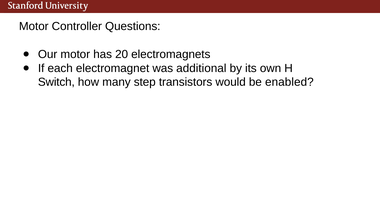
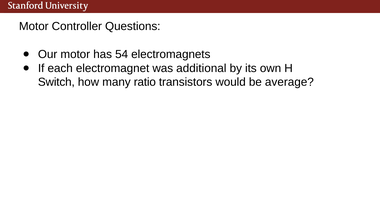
20: 20 -> 54 (122, 54)
step: step -> ratio (145, 82)
enabled: enabled -> average (289, 82)
